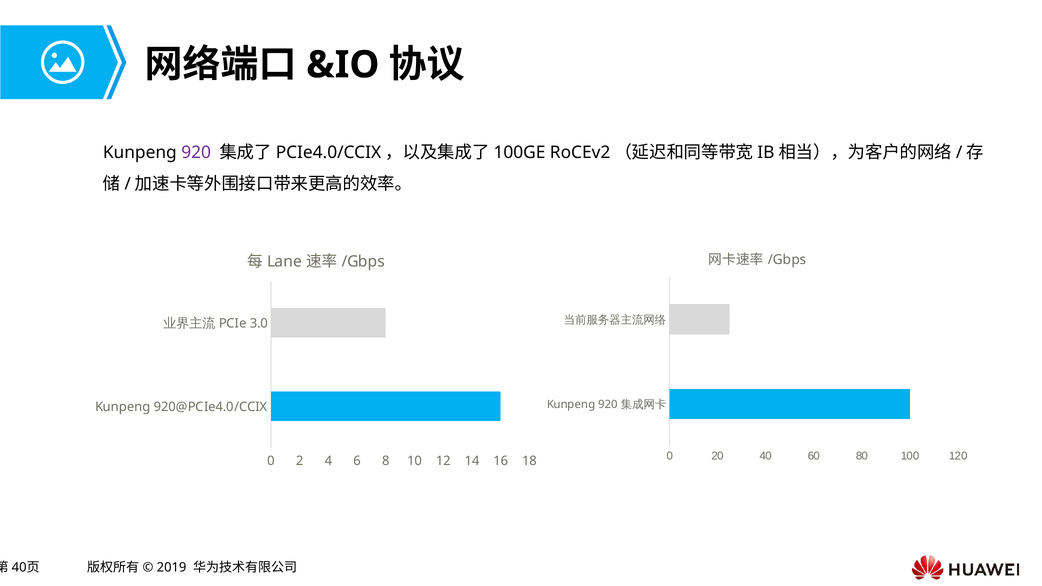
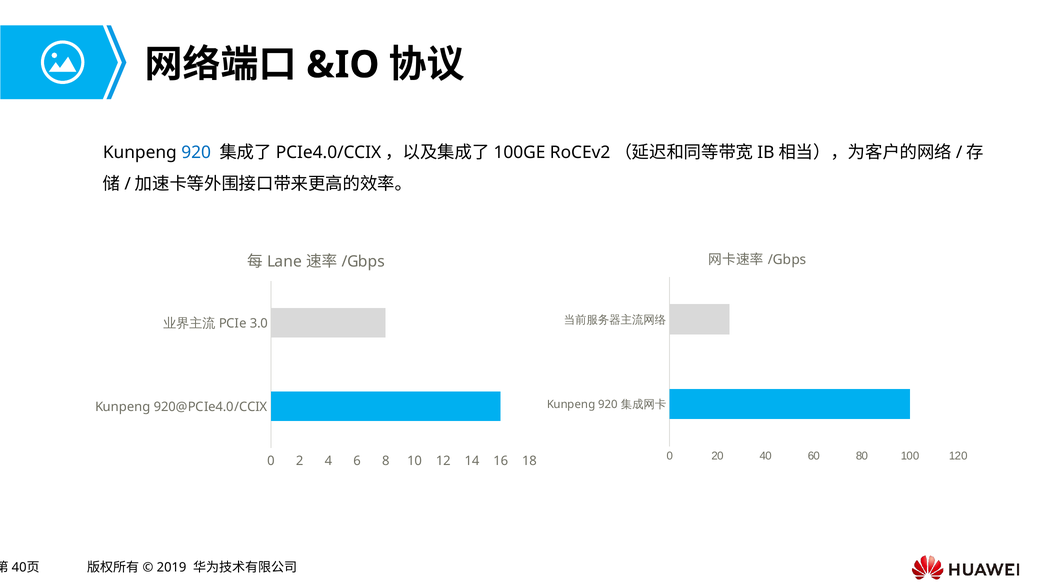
920 colour: purple -> blue (196, 153)
